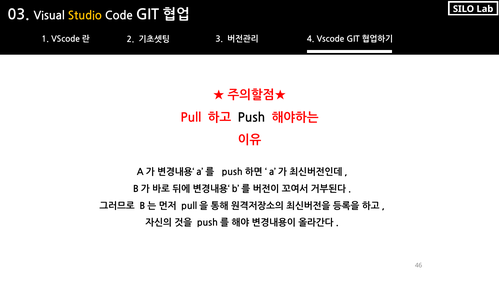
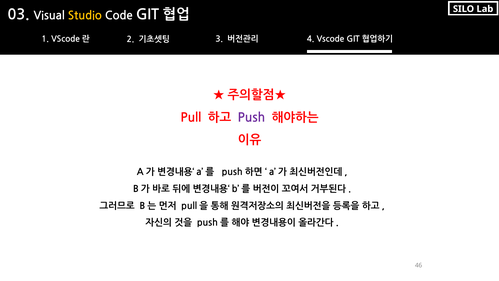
Push colour: black -> purple (251, 117)
